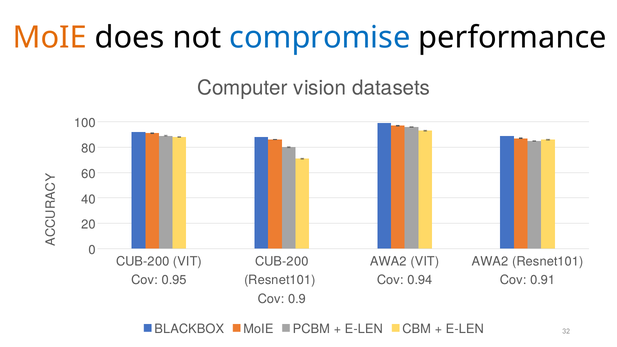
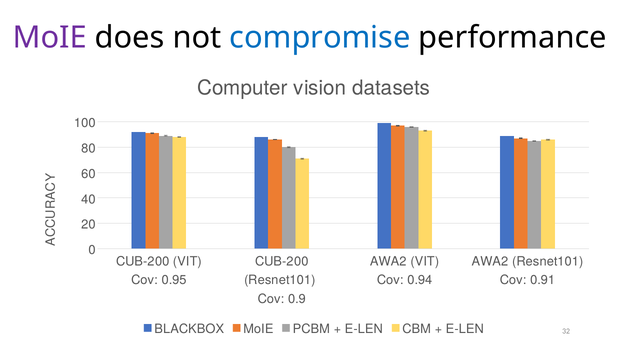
MoIE colour: orange -> purple (50, 38)
